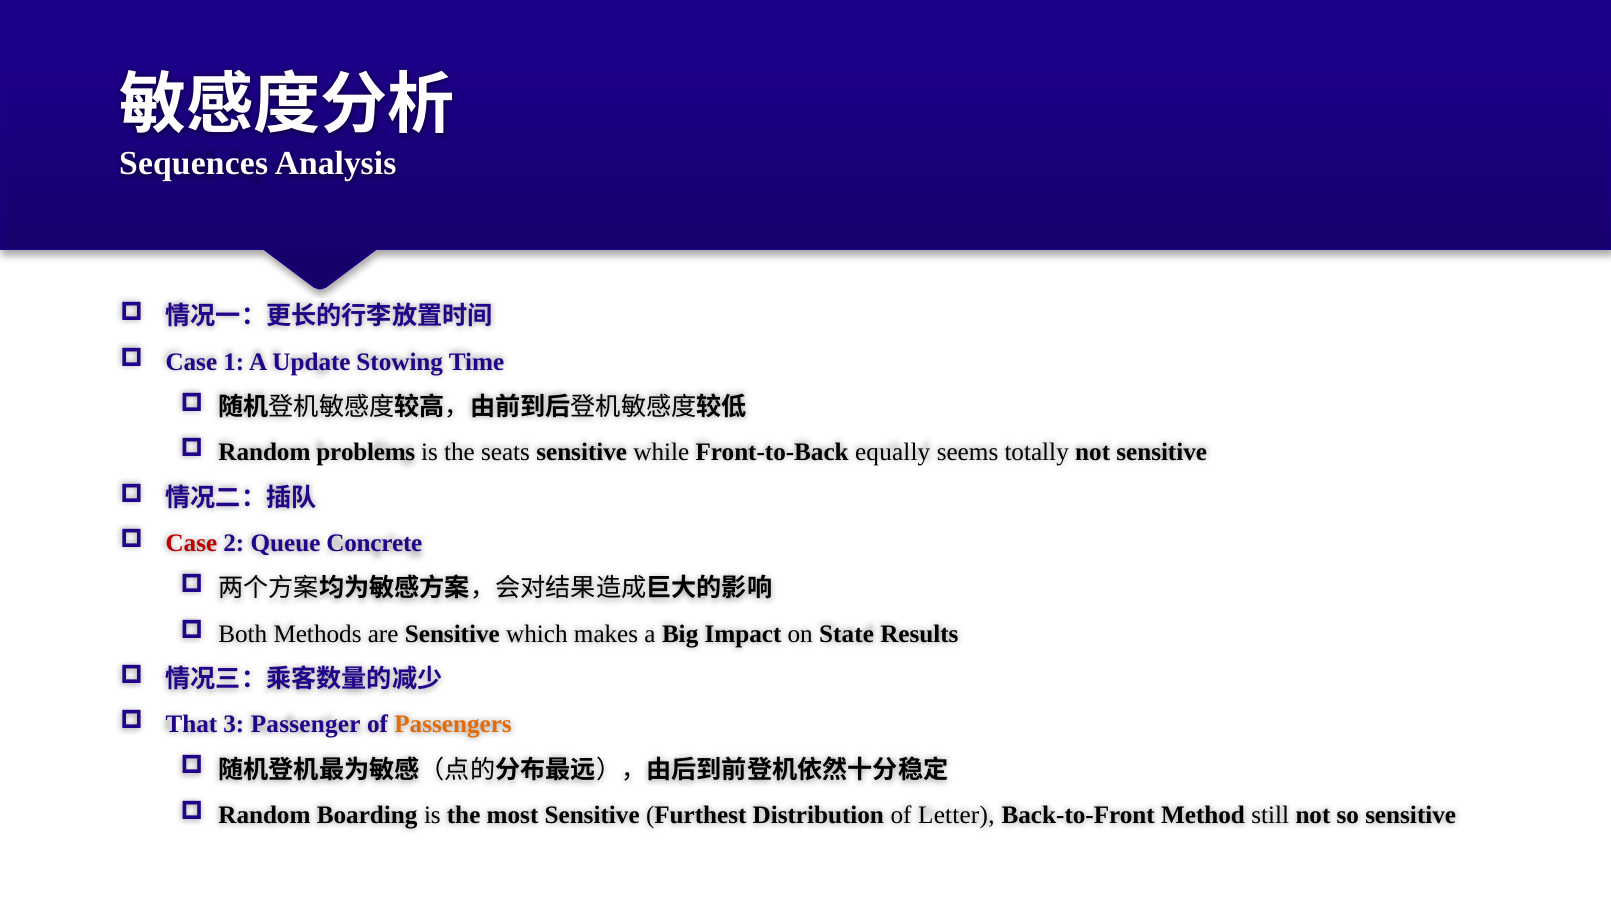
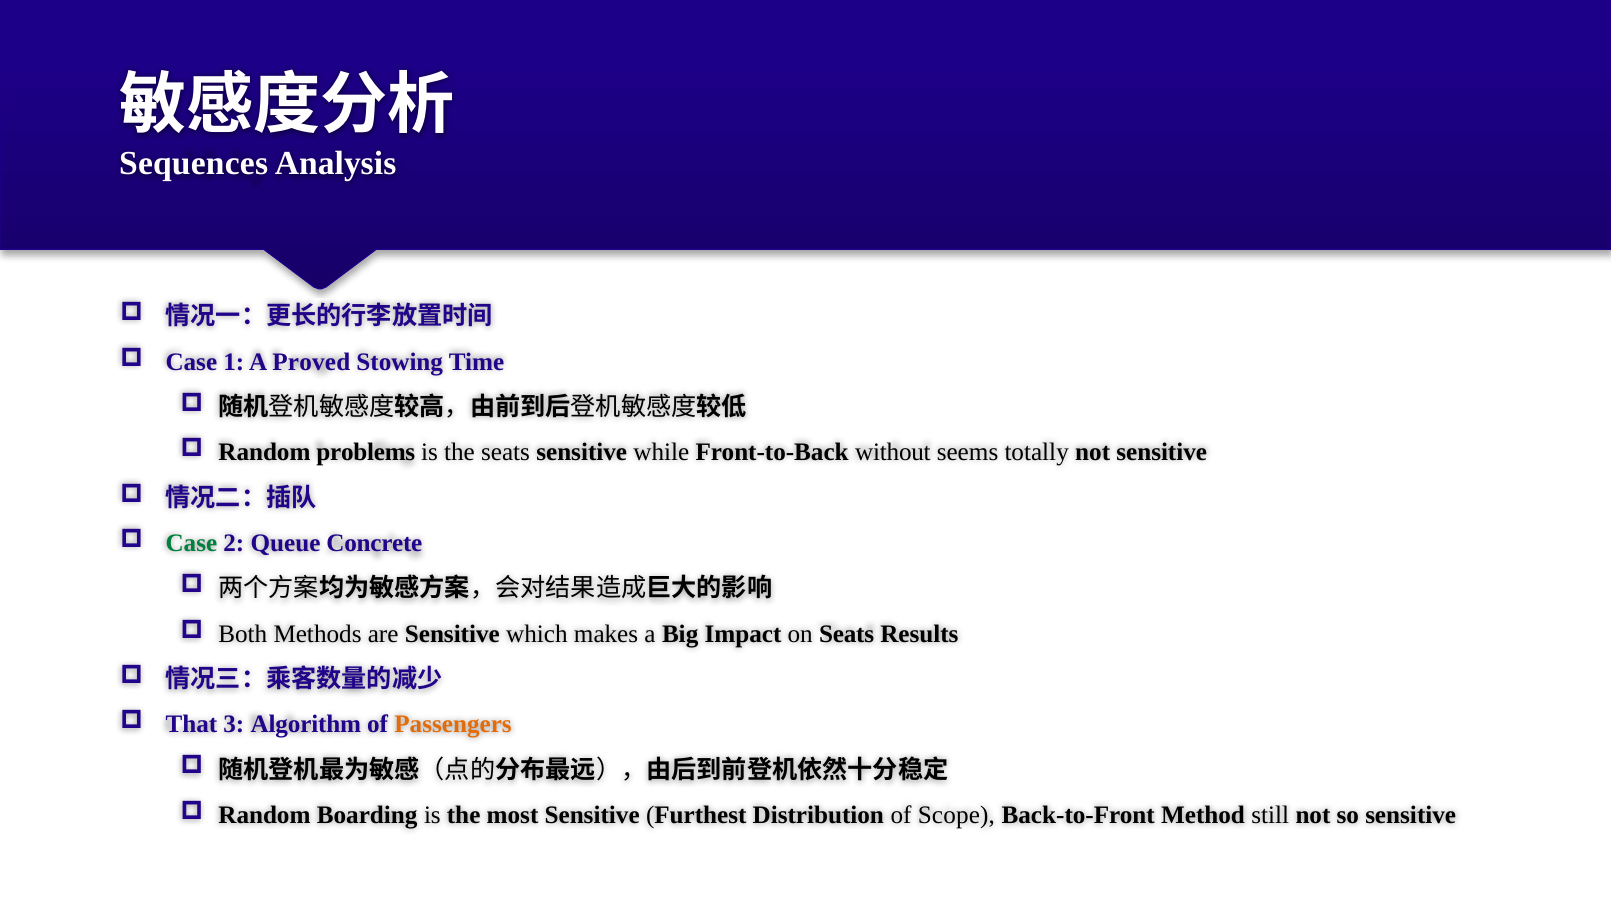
Update: Update -> Proved (311, 362)
equally: equally -> without (893, 453)
Case colour: red -> green (191, 543)
on State: State -> Seats (847, 634)
Passenger: Passenger -> Algorithm (306, 725)
Letter: Letter -> Scope (956, 815)
